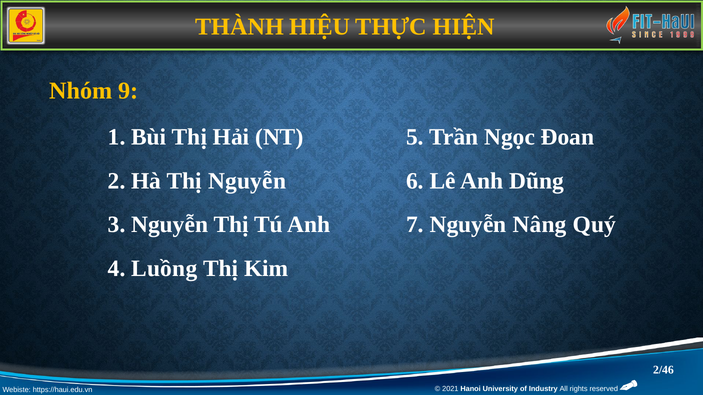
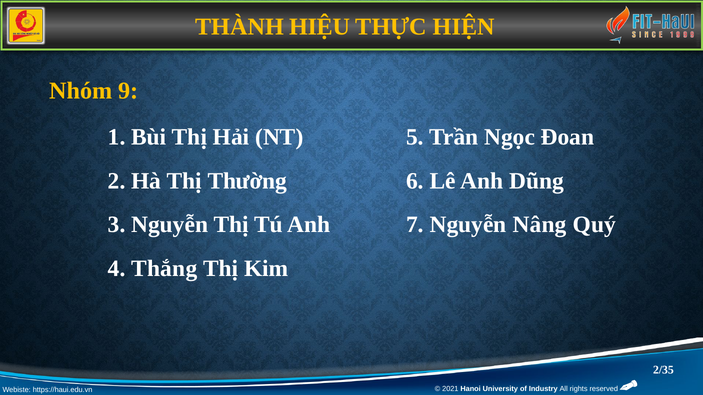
Thị Nguyễn: Nguyễn -> Thường (247, 181)
Luồng: Luồng -> Thắng (164, 269)
2/46: 2/46 -> 2/35 (663, 370)
